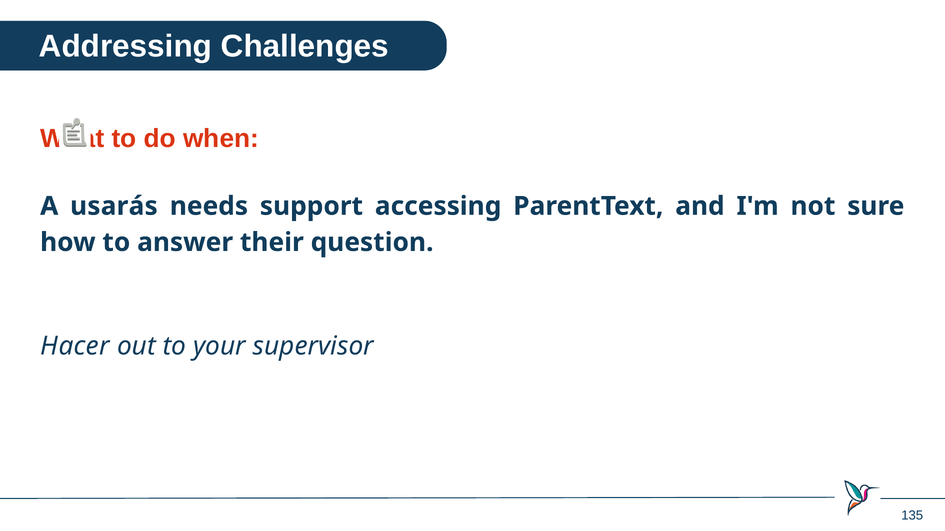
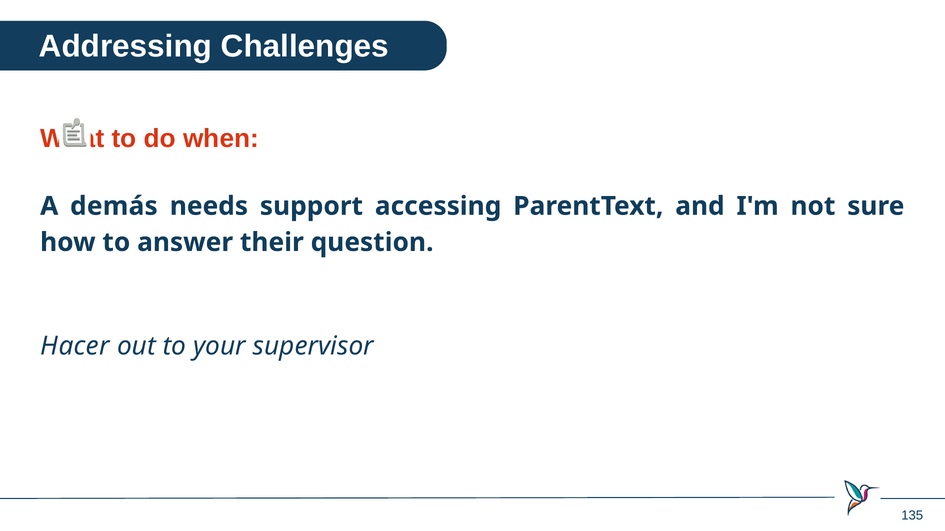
usarás: usarás -> demás (114, 206)
